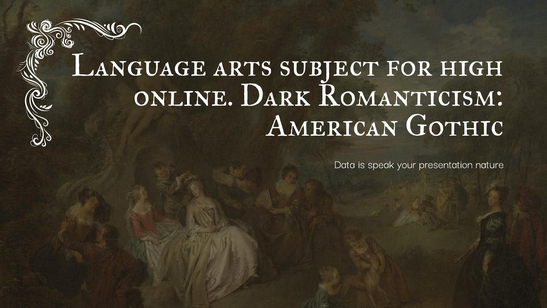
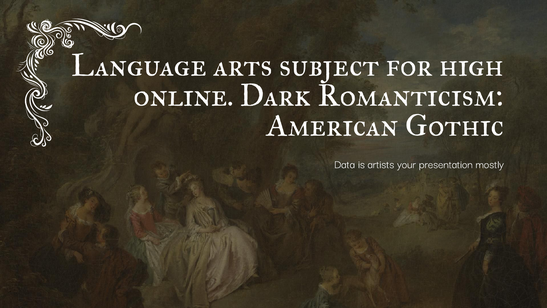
speak: speak -> artists (381, 164)
nature: nature -> mostly (490, 164)
